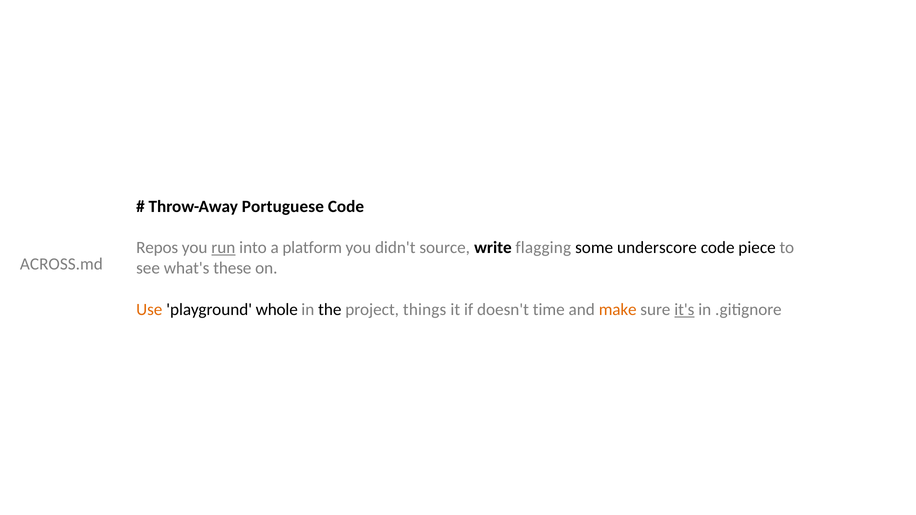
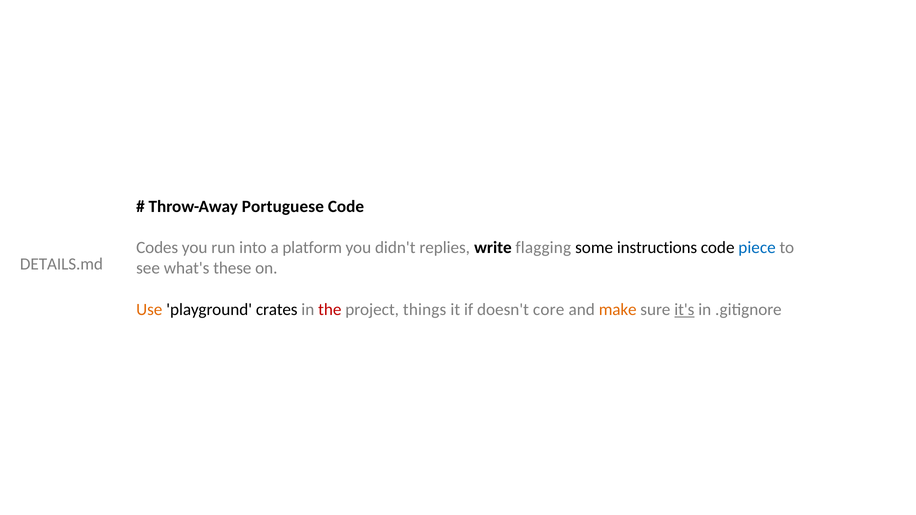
Repos: Repos -> Codes (157, 248)
run underline: present -> none (223, 248)
source: source -> replies (445, 248)
underscore: underscore -> instructions (657, 248)
piece colour: black -> blue (757, 248)
ACROSS.md: ACROSS.md -> DETAILS.md (61, 264)
whole: whole -> crates (277, 310)
the colour: black -> red (330, 310)
time: time -> core (549, 310)
